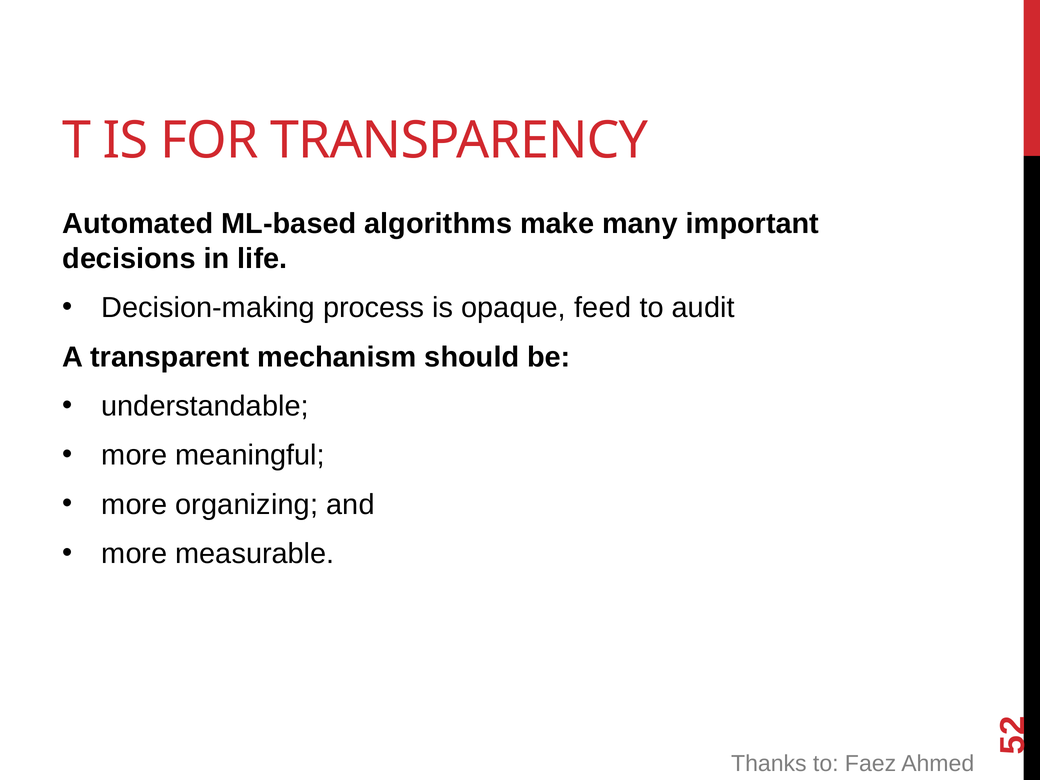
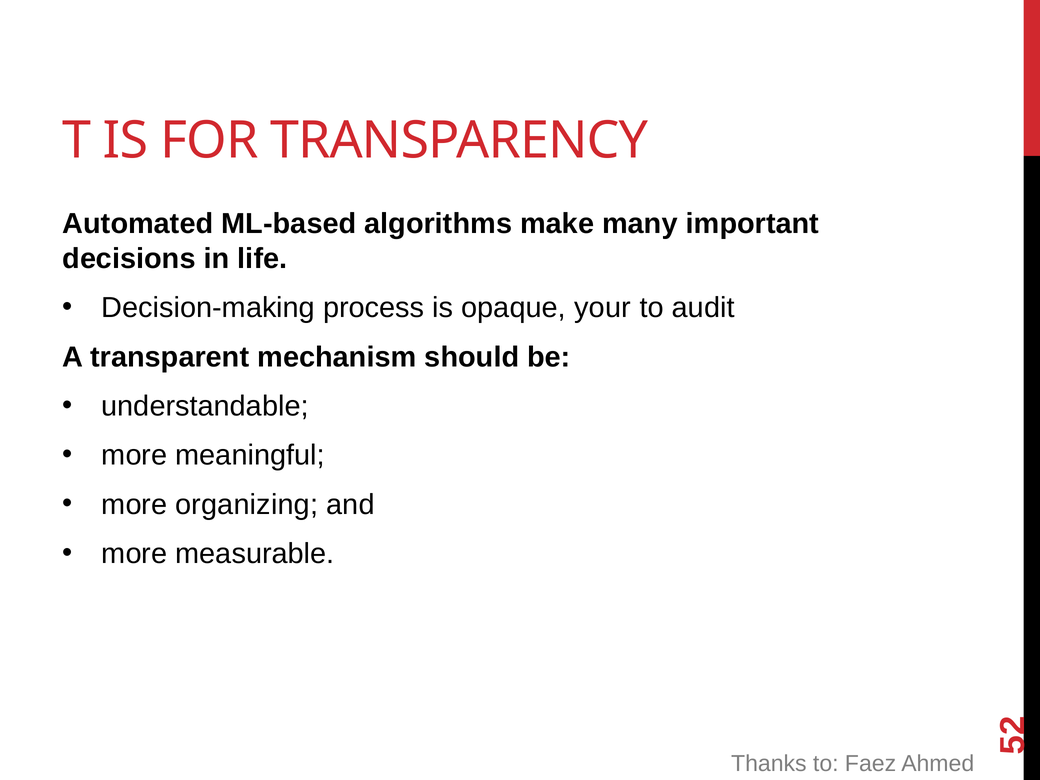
feed: feed -> your (603, 308)
